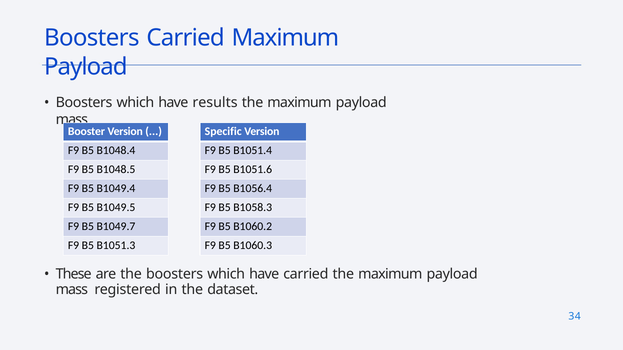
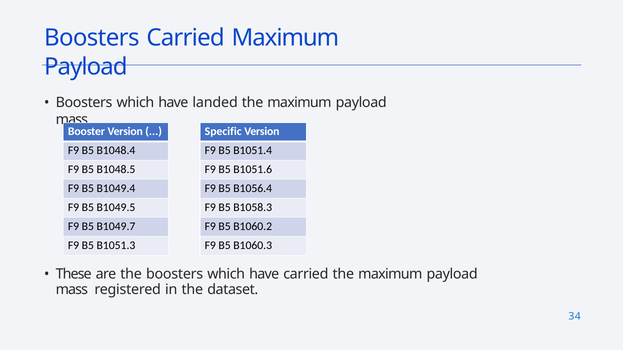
results: results -> landed (215, 103)
